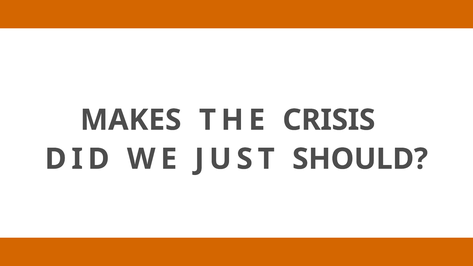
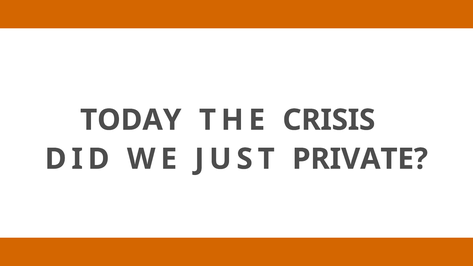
MAKES: MAKES -> TODAY (131, 120)
SHOULD: SHOULD -> PRIVATE (360, 159)
